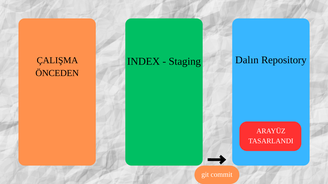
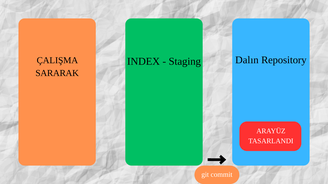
ÖNCEDEN: ÖNCEDEN -> SARARAK (57, 73)
